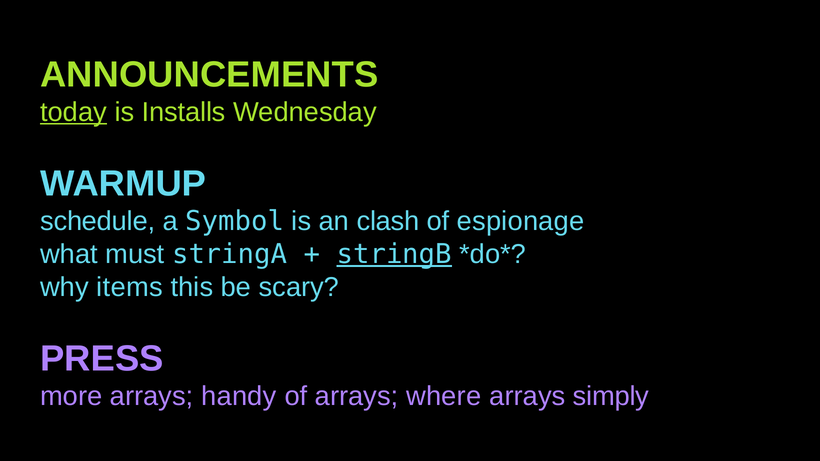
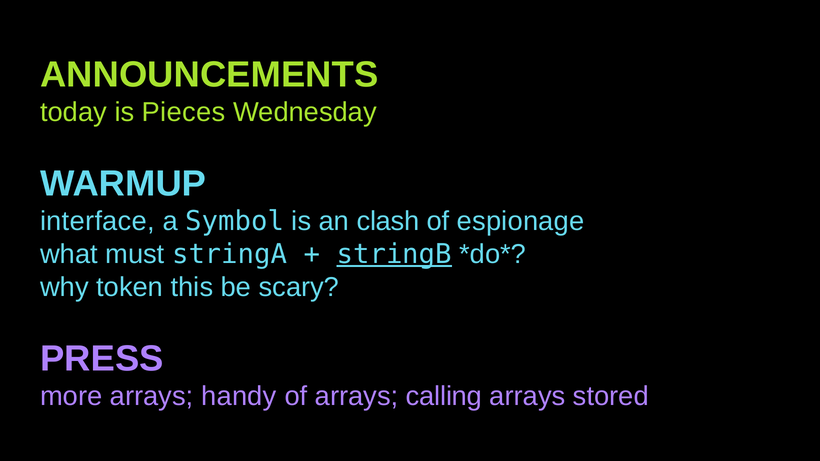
today underline: present -> none (74, 112)
Installs: Installs -> Pieces (183, 112)
schedule: schedule -> interface (97, 222)
items: items -> token (130, 287)
where: where -> calling (444, 397)
simply: simply -> stored (611, 397)
